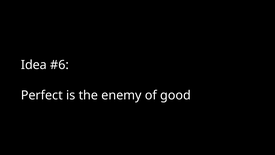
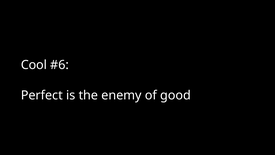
Idea: Idea -> Cool (34, 65)
